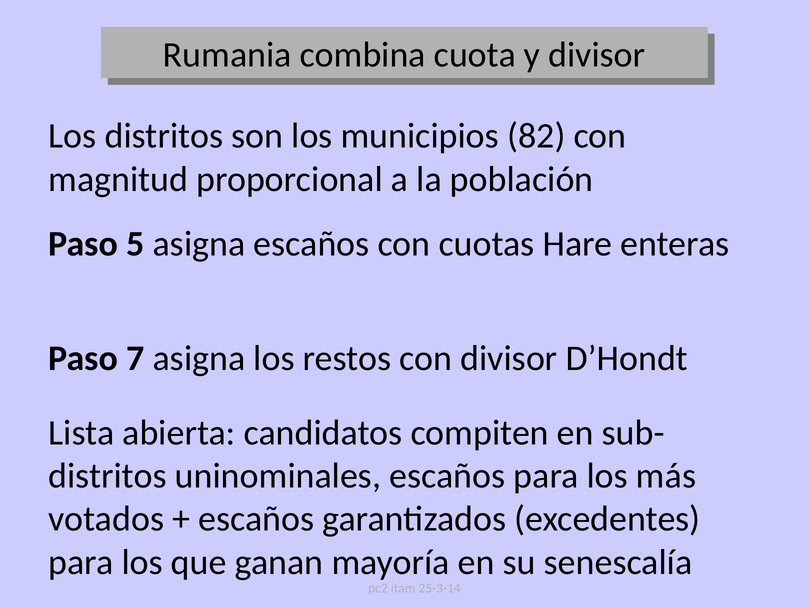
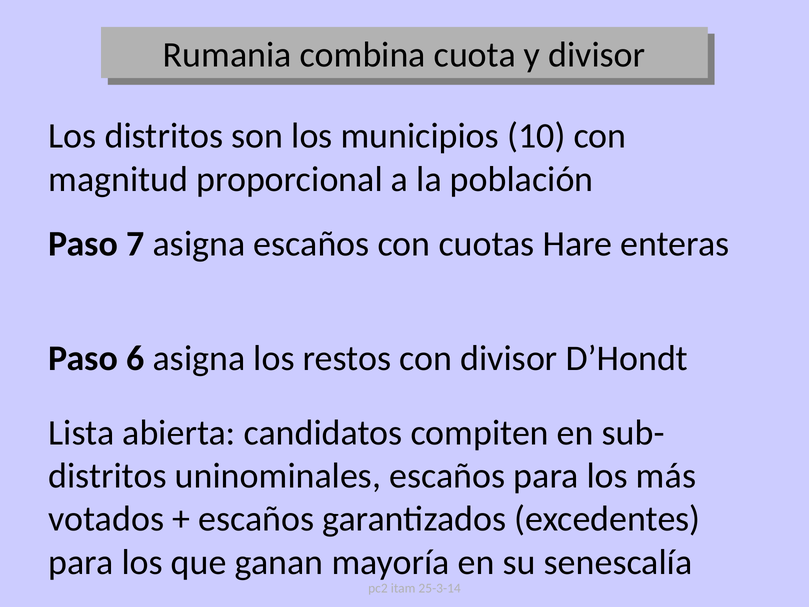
82: 82 -> 10 (536, 136)
5: 5 -> 7 (135, 244)
7: 7 -> 6 (135, 358)
